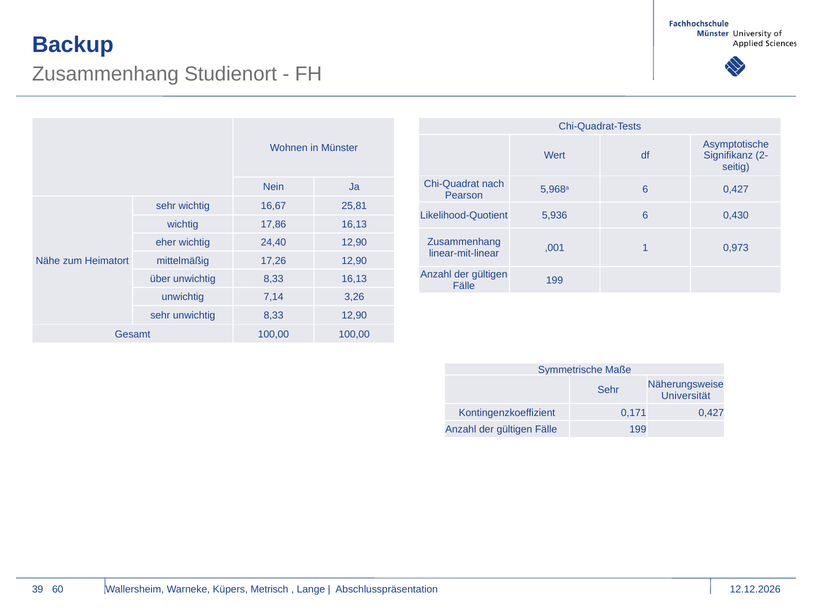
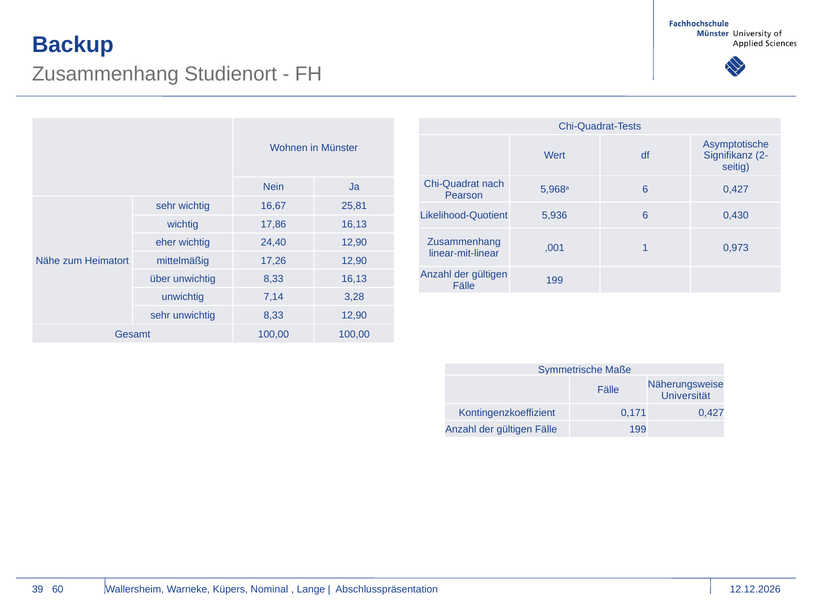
3,26: 3,26 -> 3,28 (354, 297)
Sehr: Sehr -> Fälle (608, 390)
Metrisch: Metrisch -> Nominal (269, 589)
